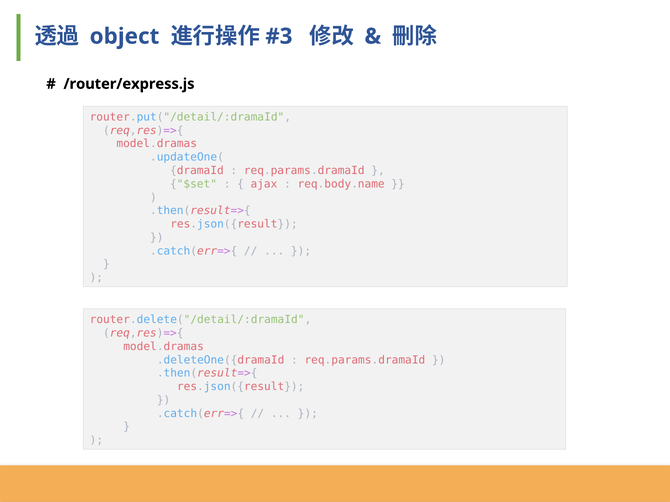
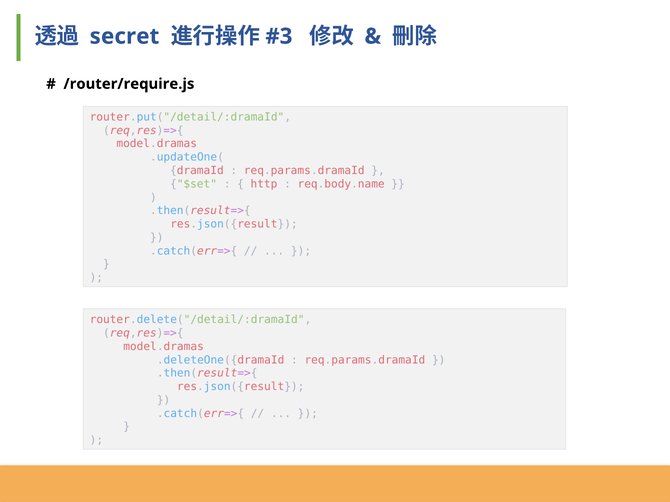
object: object -> secret (124, 36)
/router/express.js: /router/express.js -> /router/require.js (129, 84)
ajax: ajax -> http (264, 184)
